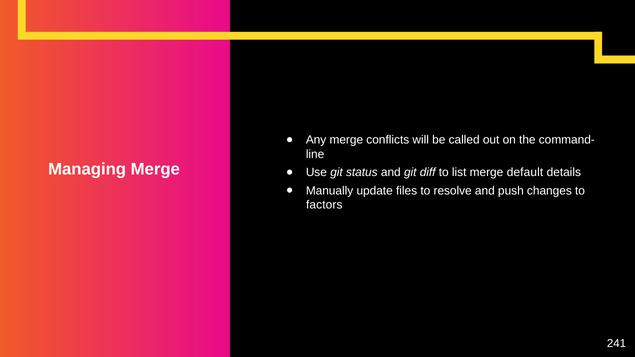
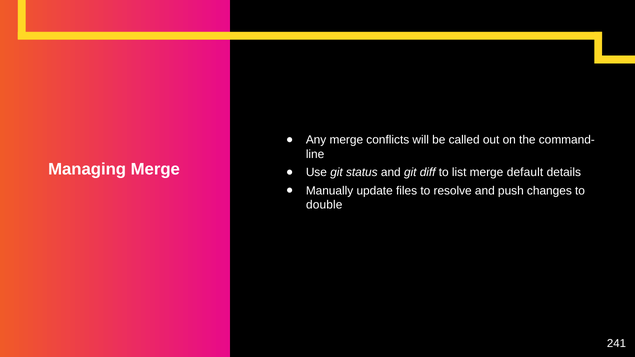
factors: factors -> double (324, 205)
